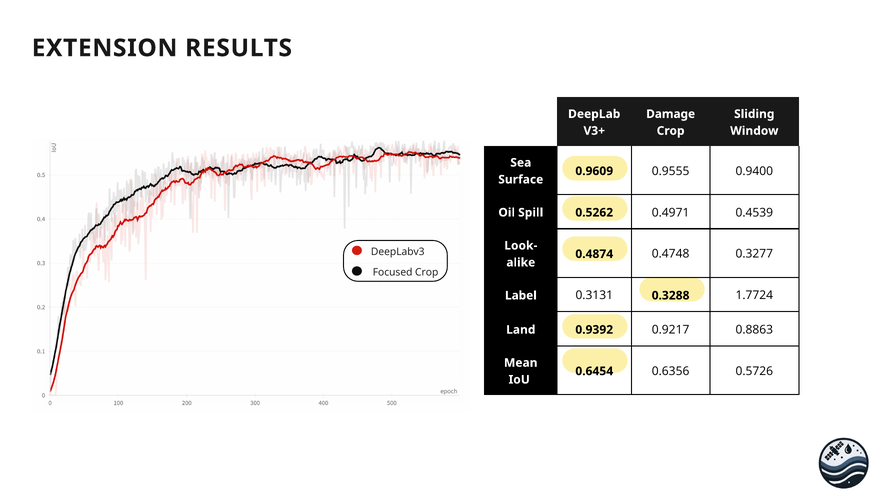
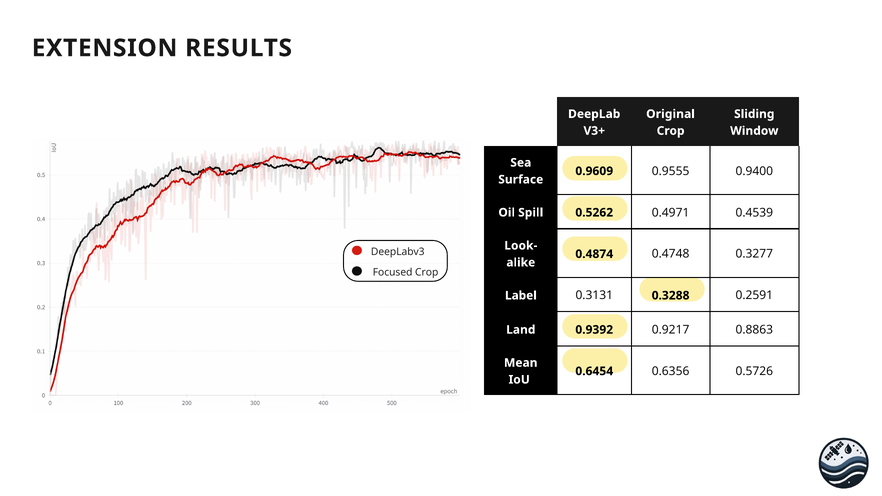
Damage: Damage -> Original (671, 114)
1.7724: 1.7724 -> 0.2591 (754, 296)
